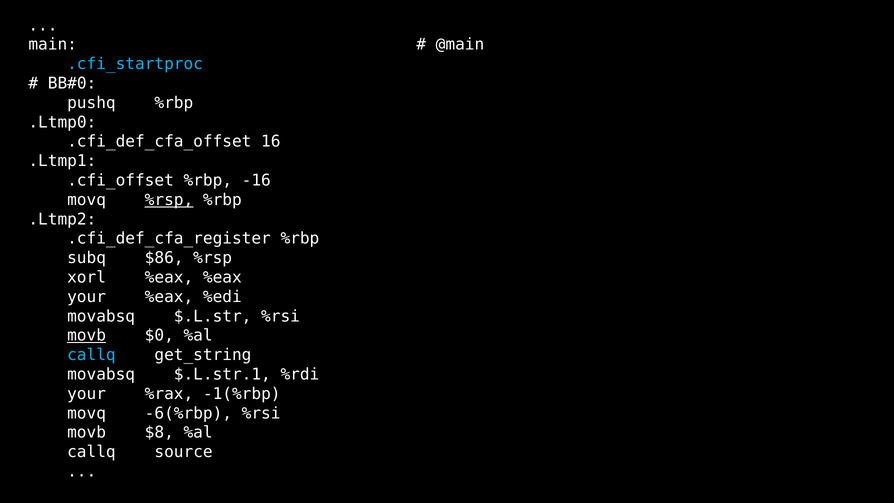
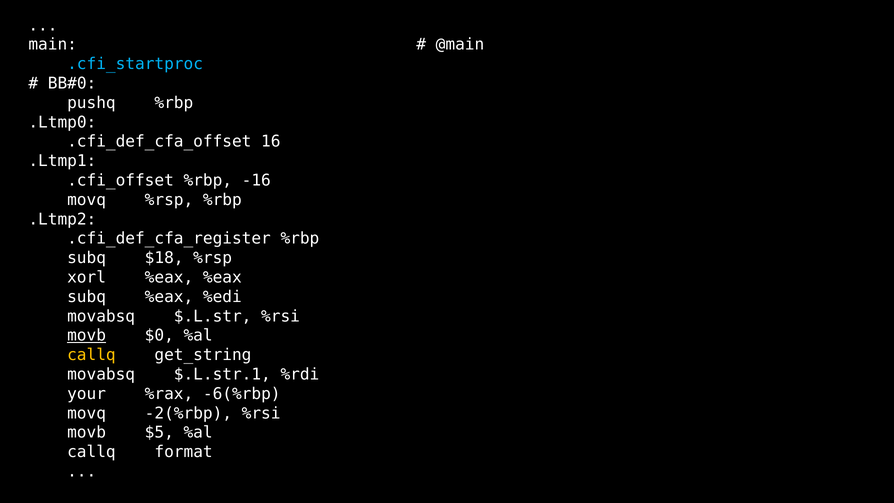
%rsp underline: present -> none (169, 200)
$86: $86 -> $18 (164, 258)
your: your -> subq (87, 297)
callq colour: light blue -> yellow (91, 355)
-1(%rbp: -1(%rbp -> -6(%rbp (242, 394)
-6(%rbp: -6(%rbp -> -2(%rbp (188, 413)
$8: $8 -> $5 (159, 433)
source: source -> format (184, 452)
